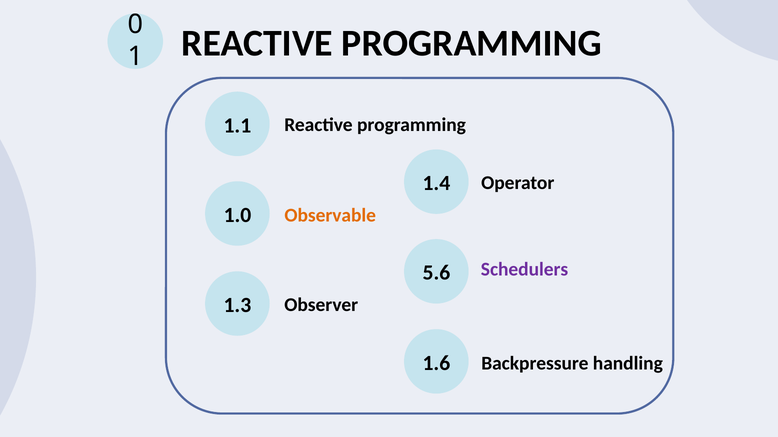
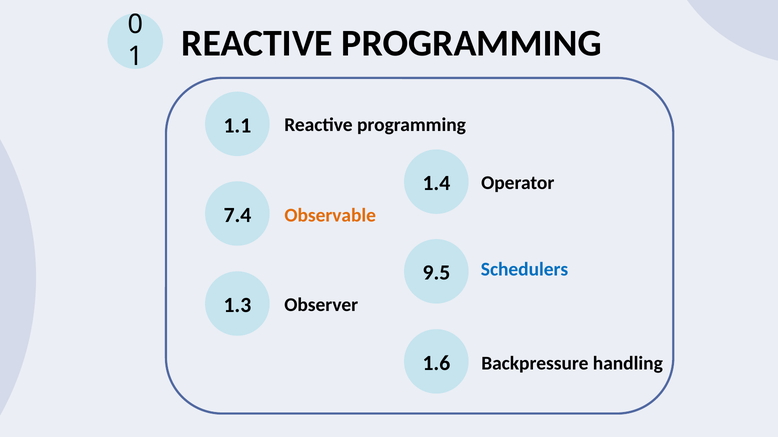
1.0: 1.0 -> 7.4 (237, 215)
Schedulers colour: purple -> blue (524, 270)
5.6: 5.6 -> 9.5 (436, 273)
